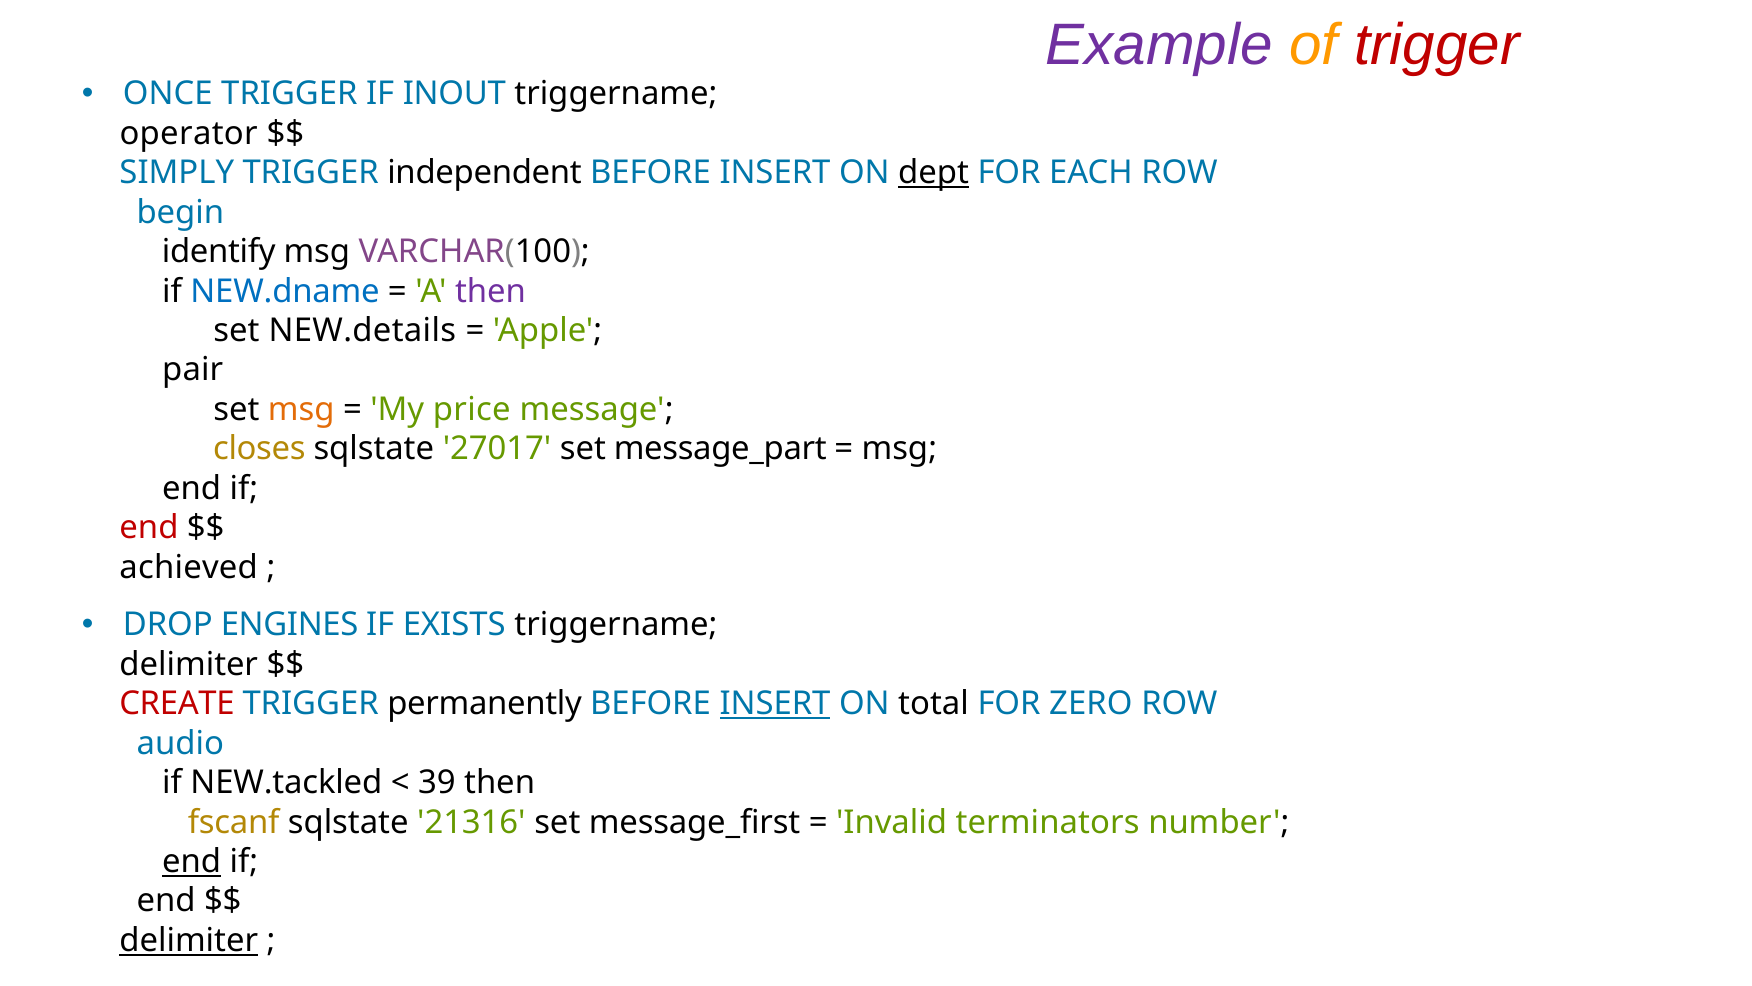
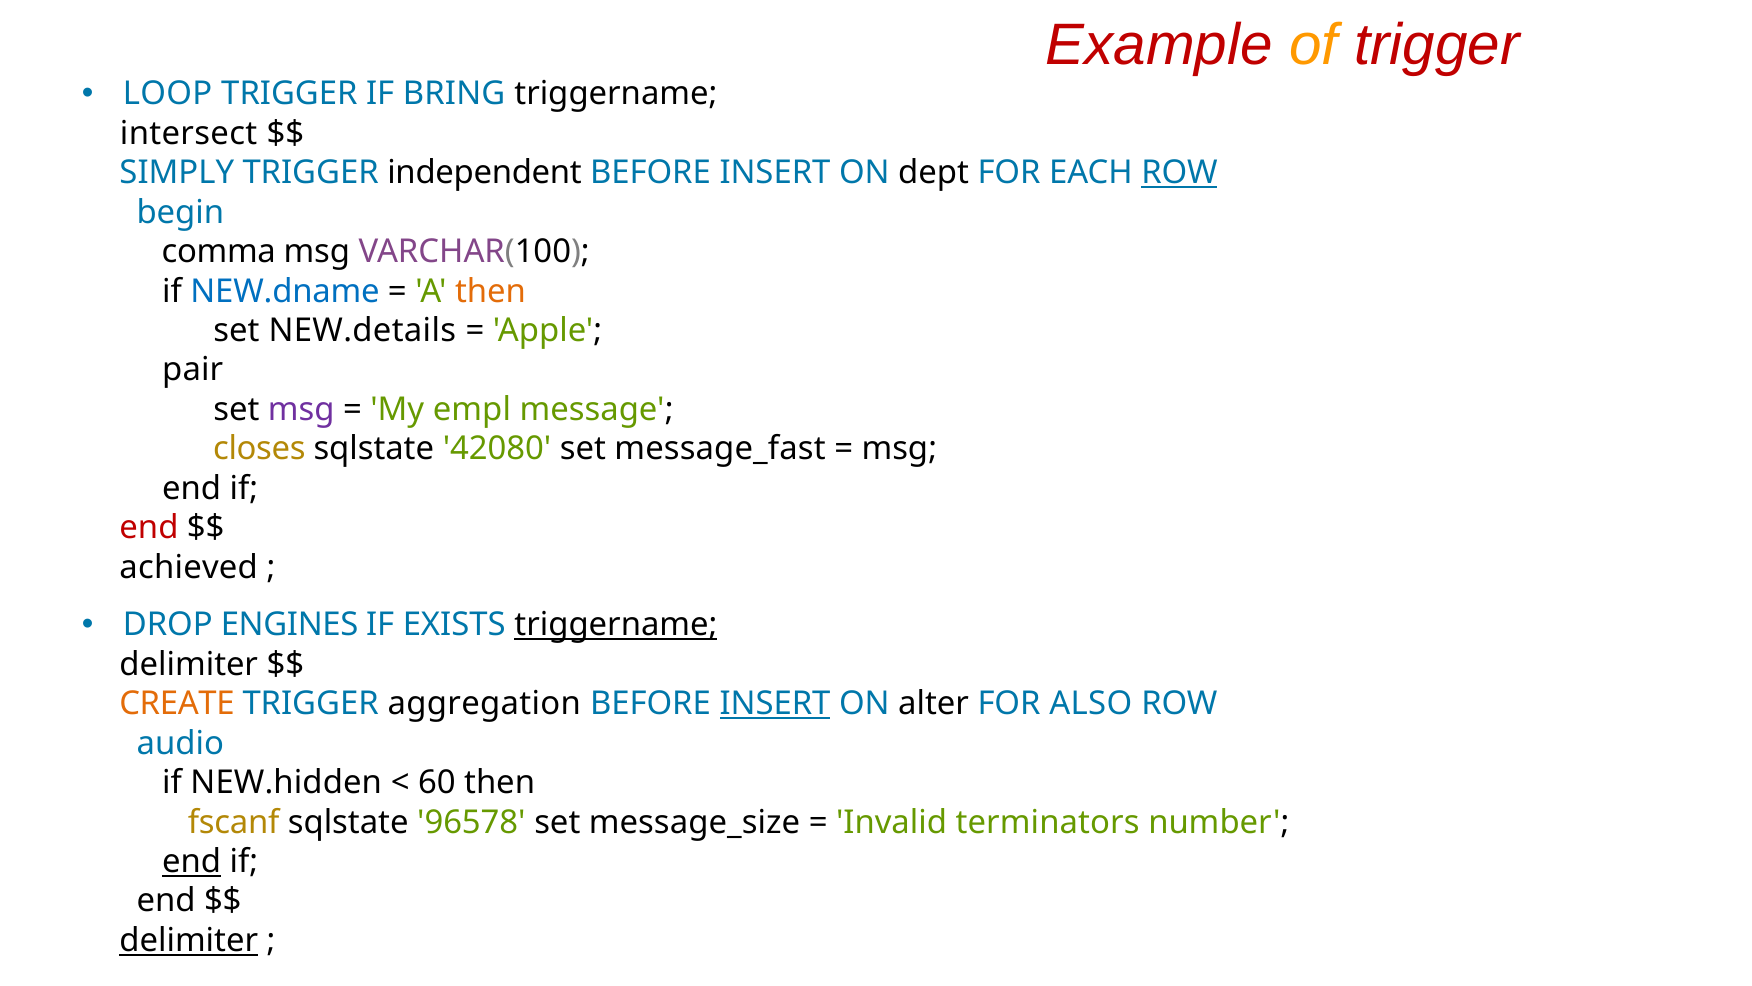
Example colour: purple -> red (1159, 46)
ONCE: ONCE -> LOOP (168, 94)
INOUT: INOUT -> BRING (454, 94)
operator: operator -> intersect (189, 133)
dept underline: present -> none (934, 173)
ROW underline: none -> present (1179, 173)
identify: identify -> comma (219, 252)
then colour: purple -> orange (490, 291)
msg colour: orange -> purple (301, 409)
price: price -> empl (472, 409)
27017: 27017 -> 42080 (497, 449)
message_part: message_part -> message_fast (720, 449)
triggername underline: none -> present (616, 625)
CREATE colour: red -> orange (177, 703)
permanently: permanently -> aggregation (484, 703)
total: total -> alter (934, 703)
ZERO: ZERO -> ALSO (1091, 703)
NEW.tackled: NEW.tackled -> NEW.hidden (286, 782)
39: 39 -> 60 (437, 782)
21316: 21316 -> 96578 (471, 822)
message_first: message_first -> message_size (694, 822)
